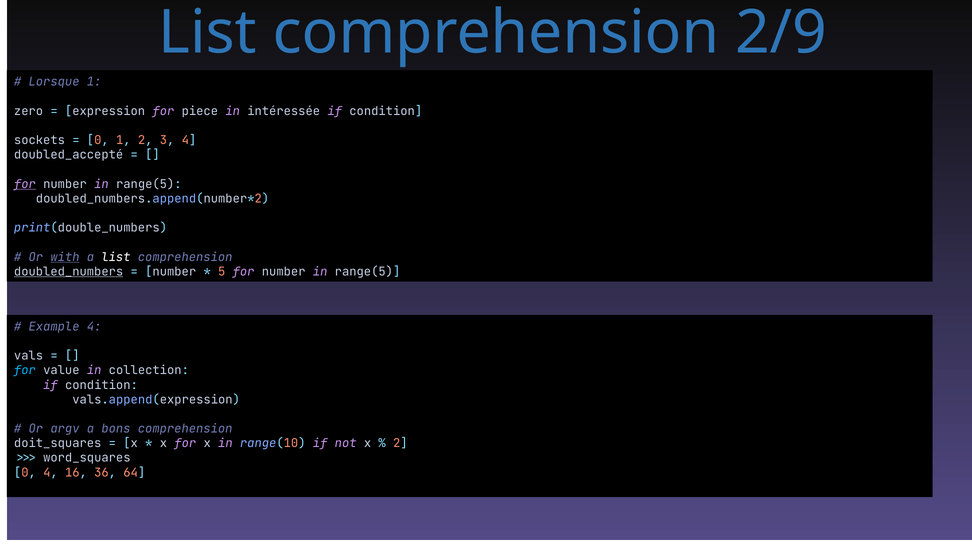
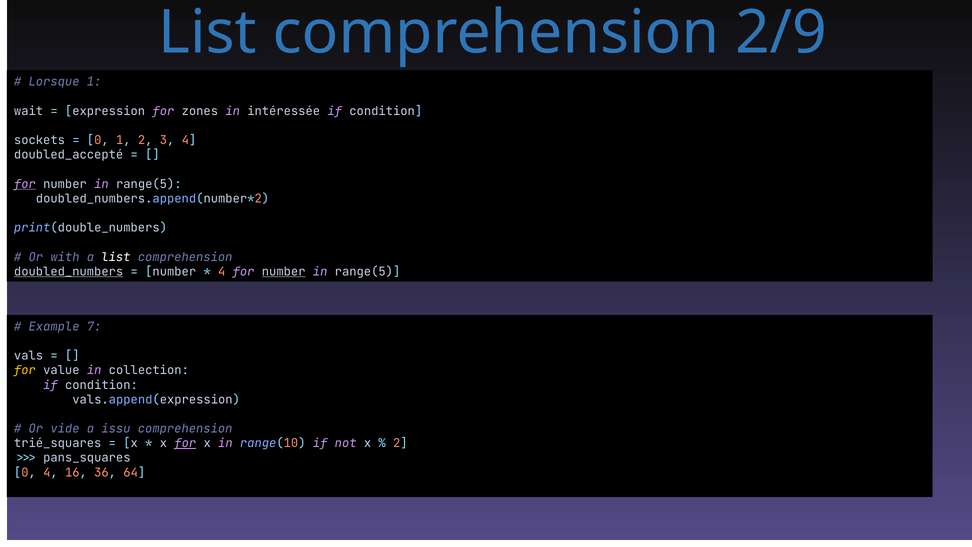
zero: zero -> wait (29, 111)
piece: piece -> zones (200, 111)
with underline: present -> none (65, 257)
5: 5 -> 4 (222, 271)
number underline: none -> present (284, 271)
Example 4: 4 -> 7 (94, 327)
for colour: light blue -> yellow (25, 370)
argv: argv -> vide (65, 429)
bons: bons -> issu (116, 429)
doit_squares: doit_squares -> trié_squares (58, 443)
for underline: none -> present (185, 443)
word_squares: word_squares -> pans_squares (87, 458)
